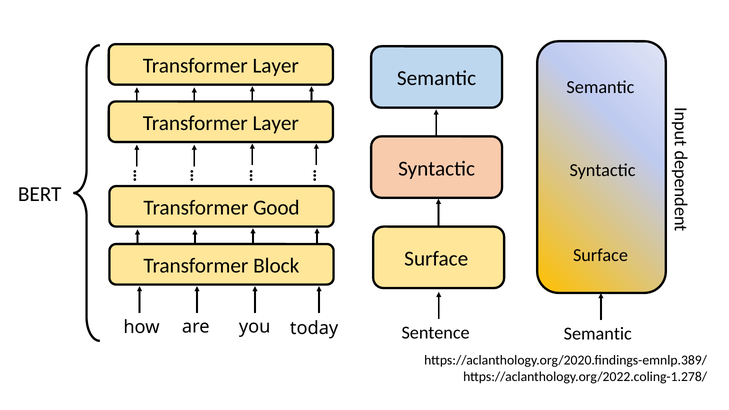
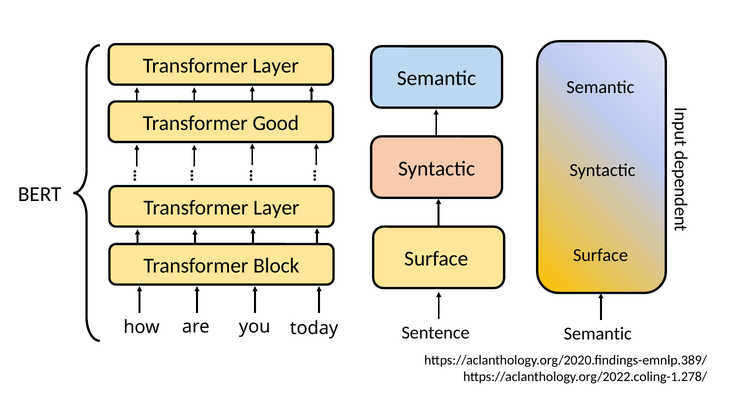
Layer: Layer -> Good (276, 123)
Good: Good -> Layer (276, 208)
